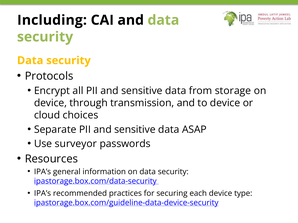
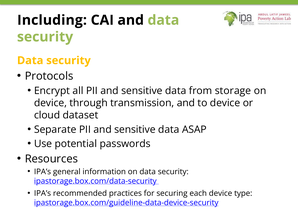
choices: choices -> dataset (81, 115)
surveyor: surveyor -> potential (76, 144)
